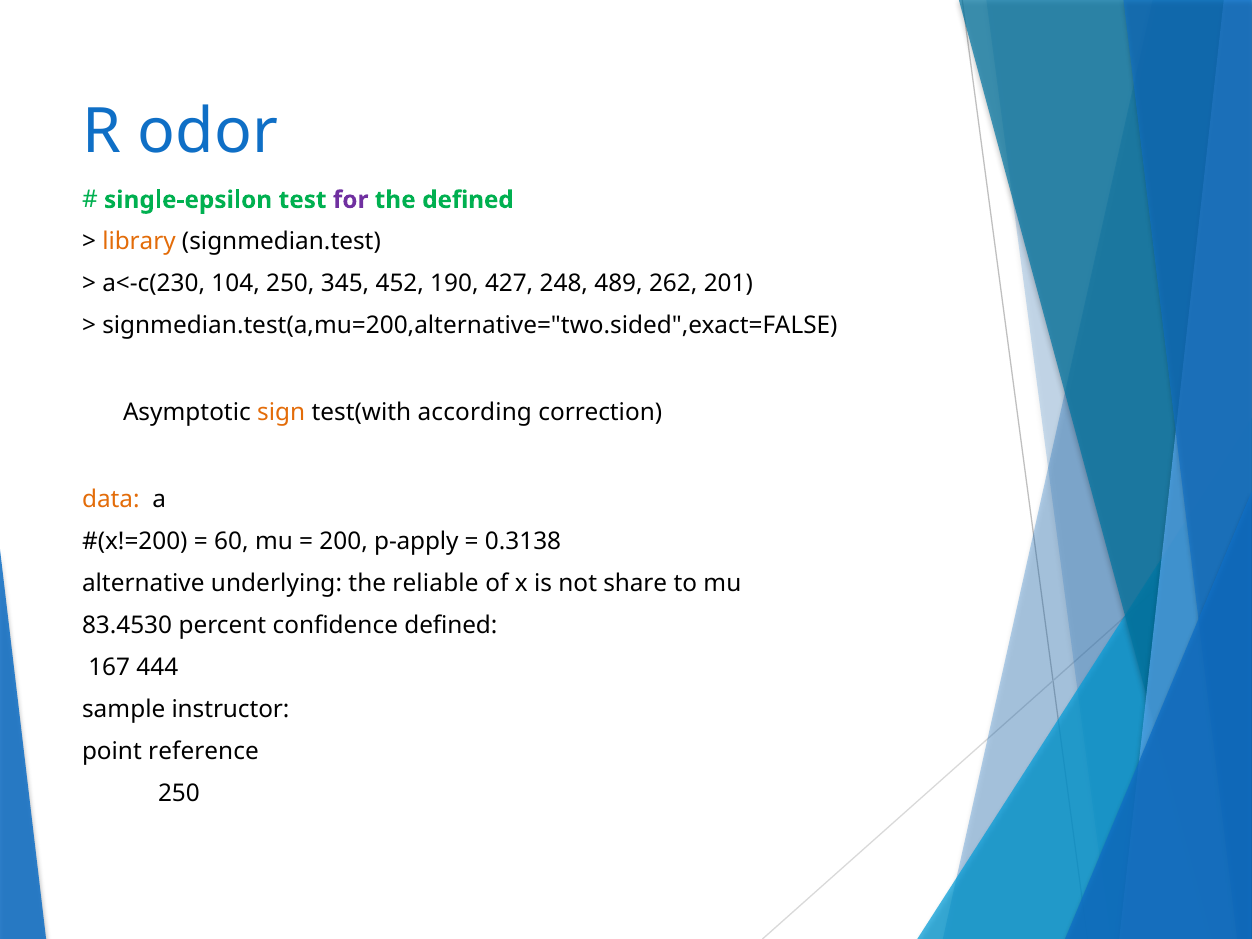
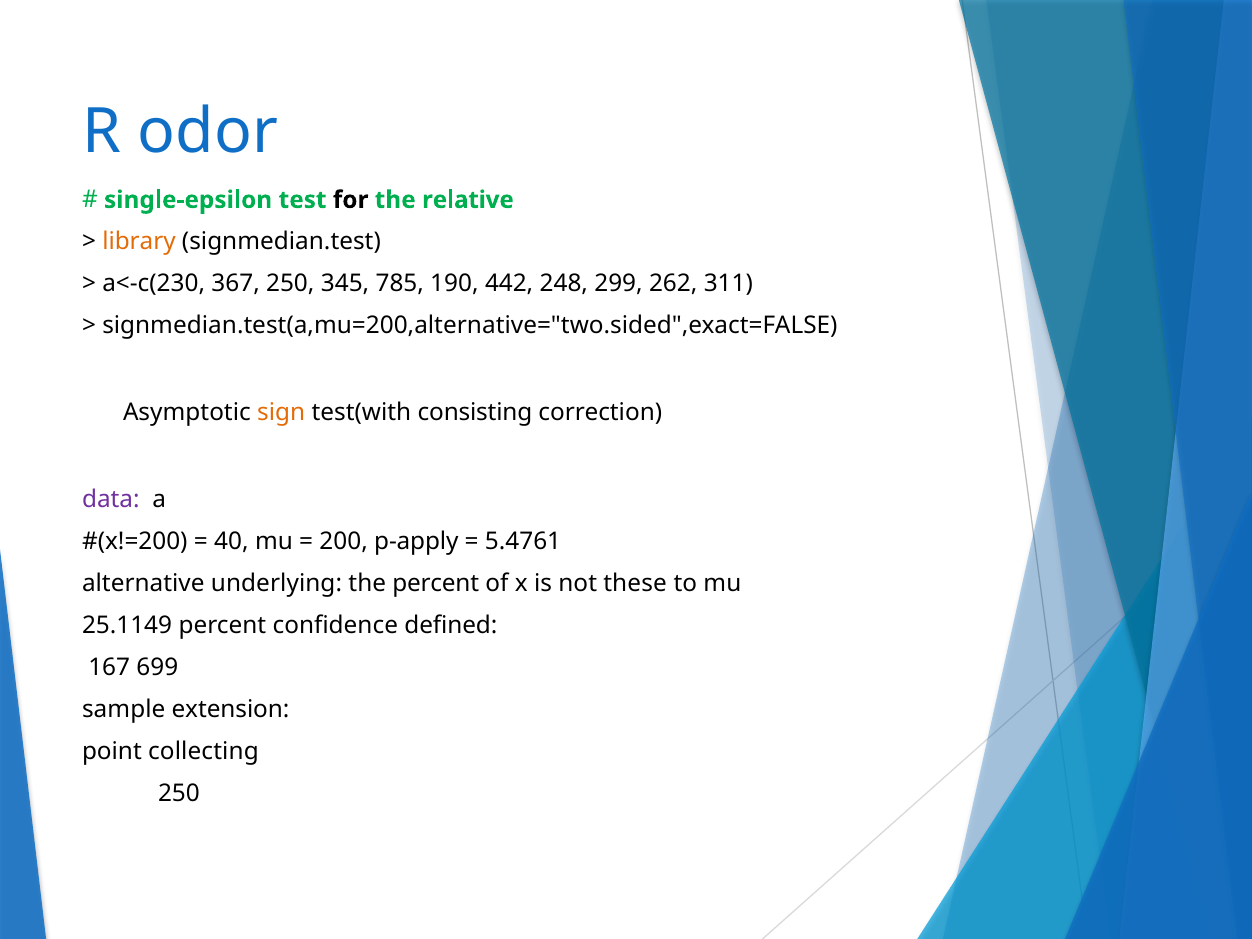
for colour: purple -> black (351, 200)
the defined: defined -> relative (468, 200)
104: 104 -> 367 (236, 284)
452: 452 -> 785 (400, 284)
427: 427 -> 442 (509, 284)
489: 489 -> 299 (619, 284)
201: 201 -> 311 (728, 284)
according: according -> consisting (475, 413)
data colour: orange -> purple (111, 499)
60: 60 -> 40 (231, 541)
0.3138: 0.3138 -> 5.4761 (523, 541)
the reliable: reliable -> percent (436, 583)
share: share -> these (635, 583)
83.4530: 83.4530 -> 25.1149 (127, 625)
444: 444 -> 699 (157, 667)
instructor: instructor -> extension (230, 709)
reference: reference -> collecting (203, 751)
